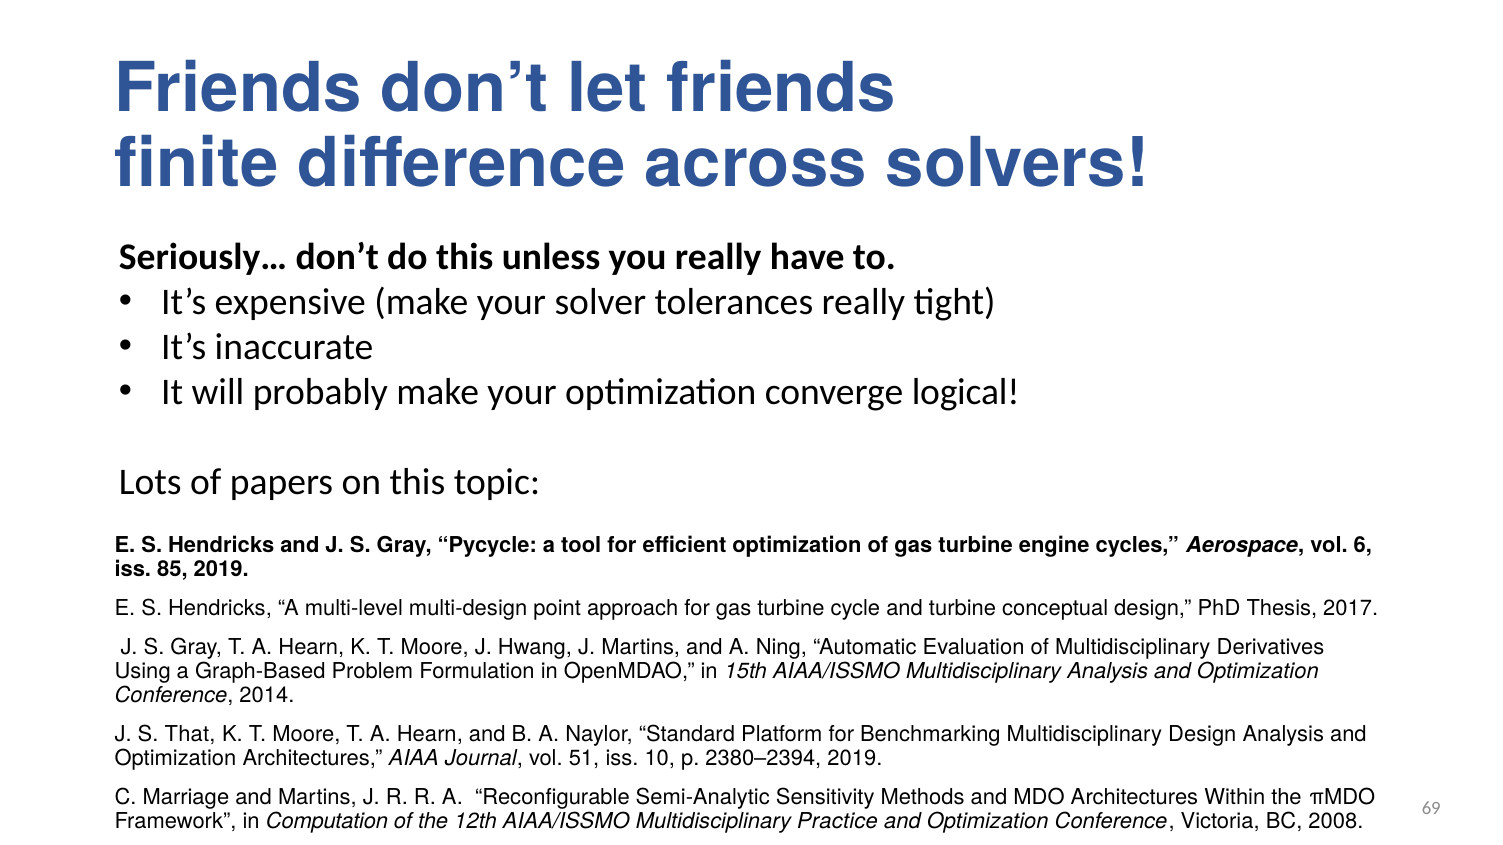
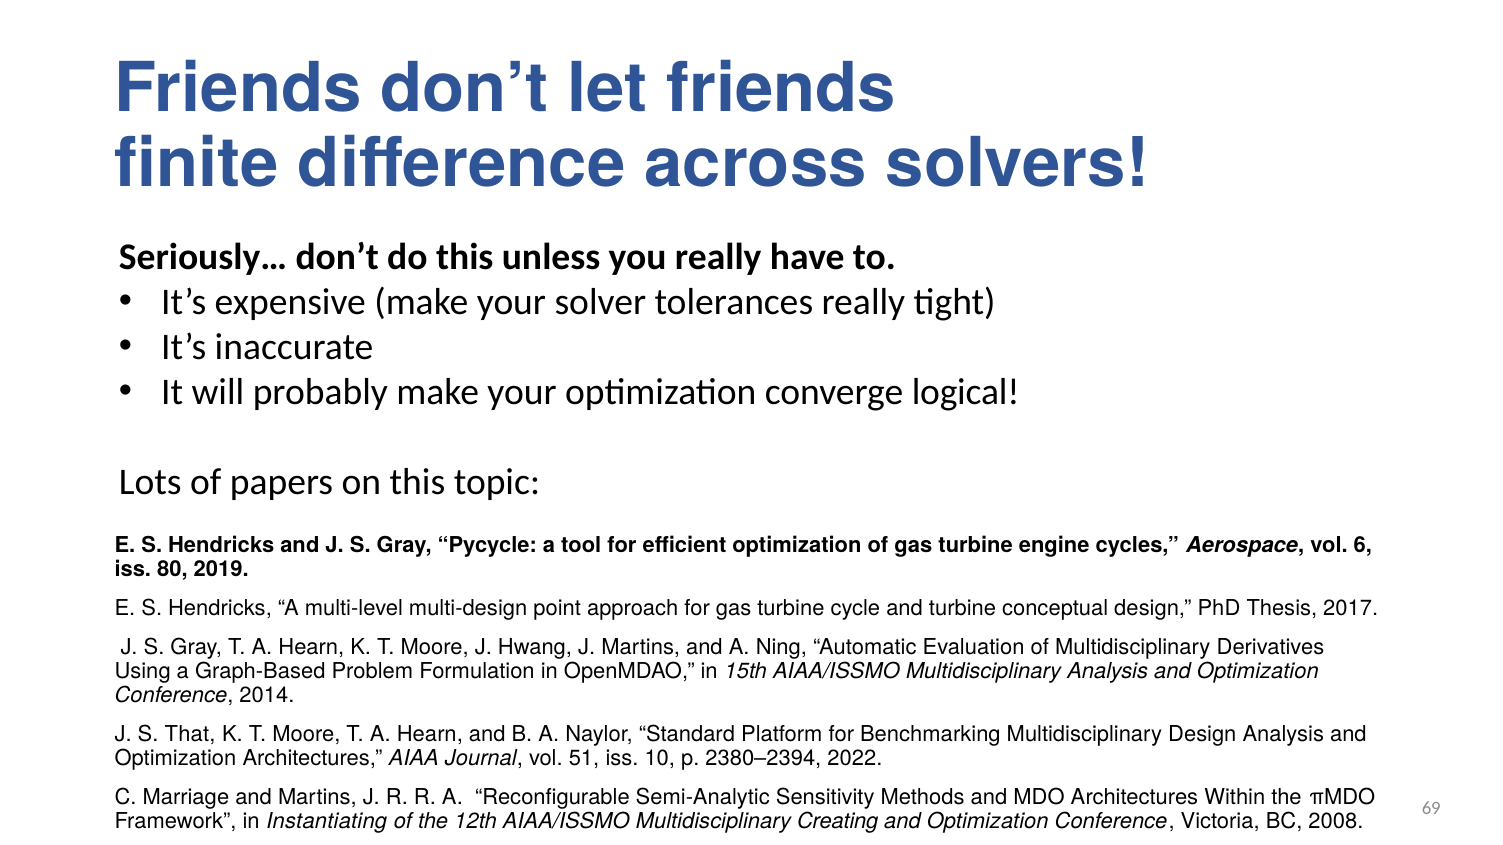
85: 85 -> 80 (172, 569)
2380–2394 2019: 2019 -> 2022 (855, 759)
Computation: Computation -> Instantiating (327, 822)
Practice: Practice -> Creating (838, 822)
